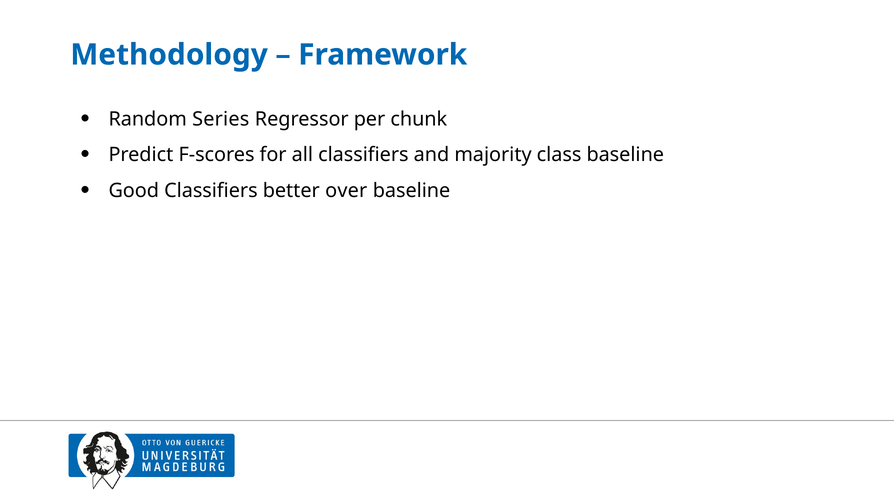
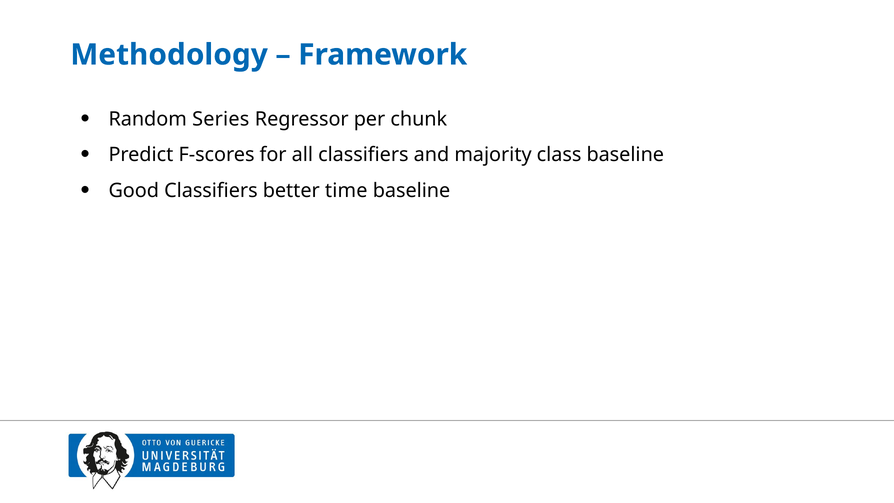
over: over -> time (346, 190)
